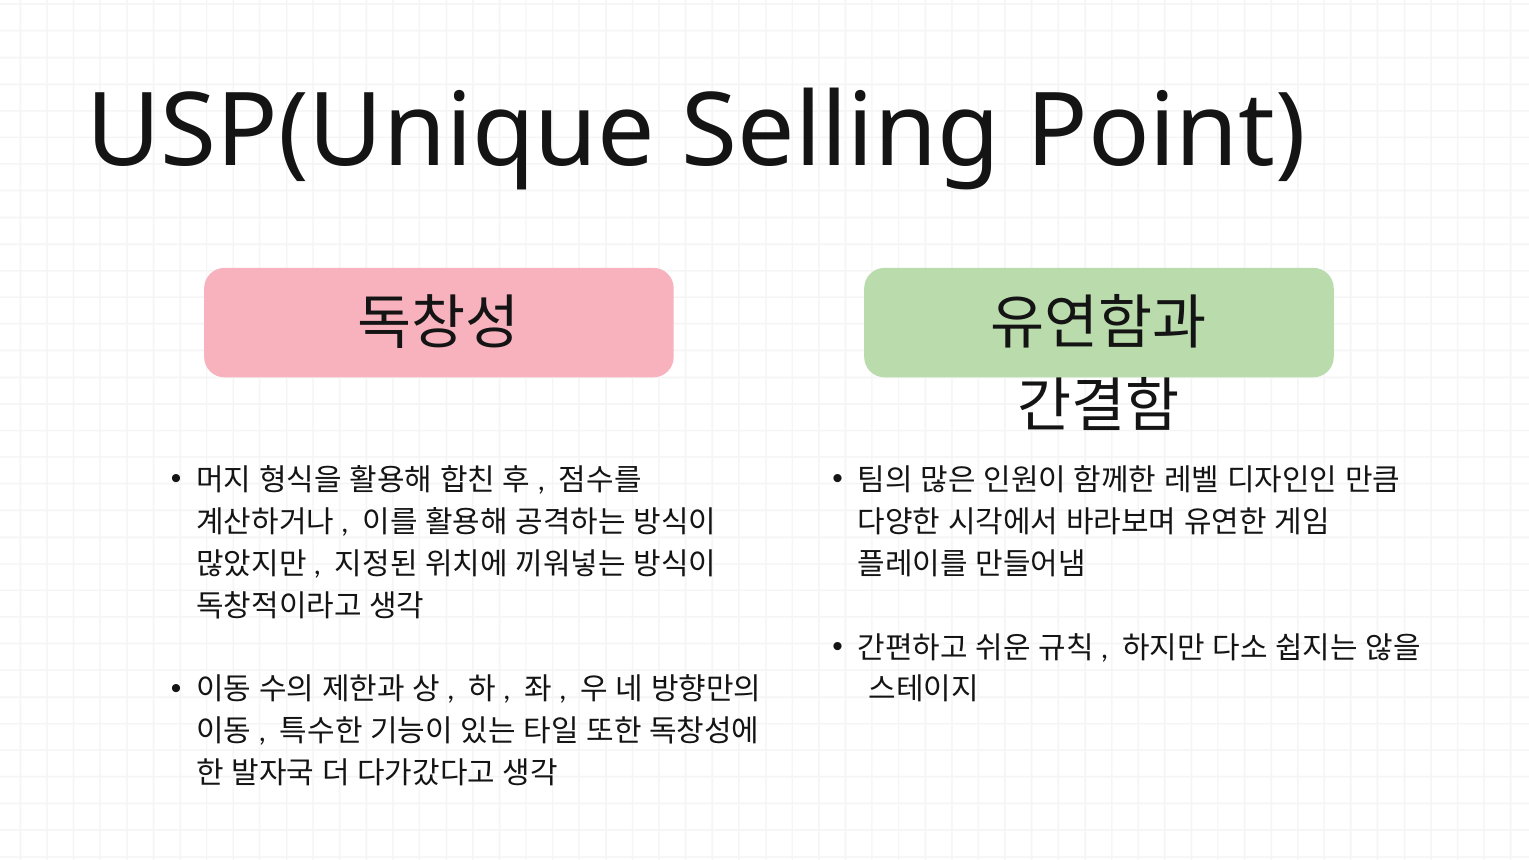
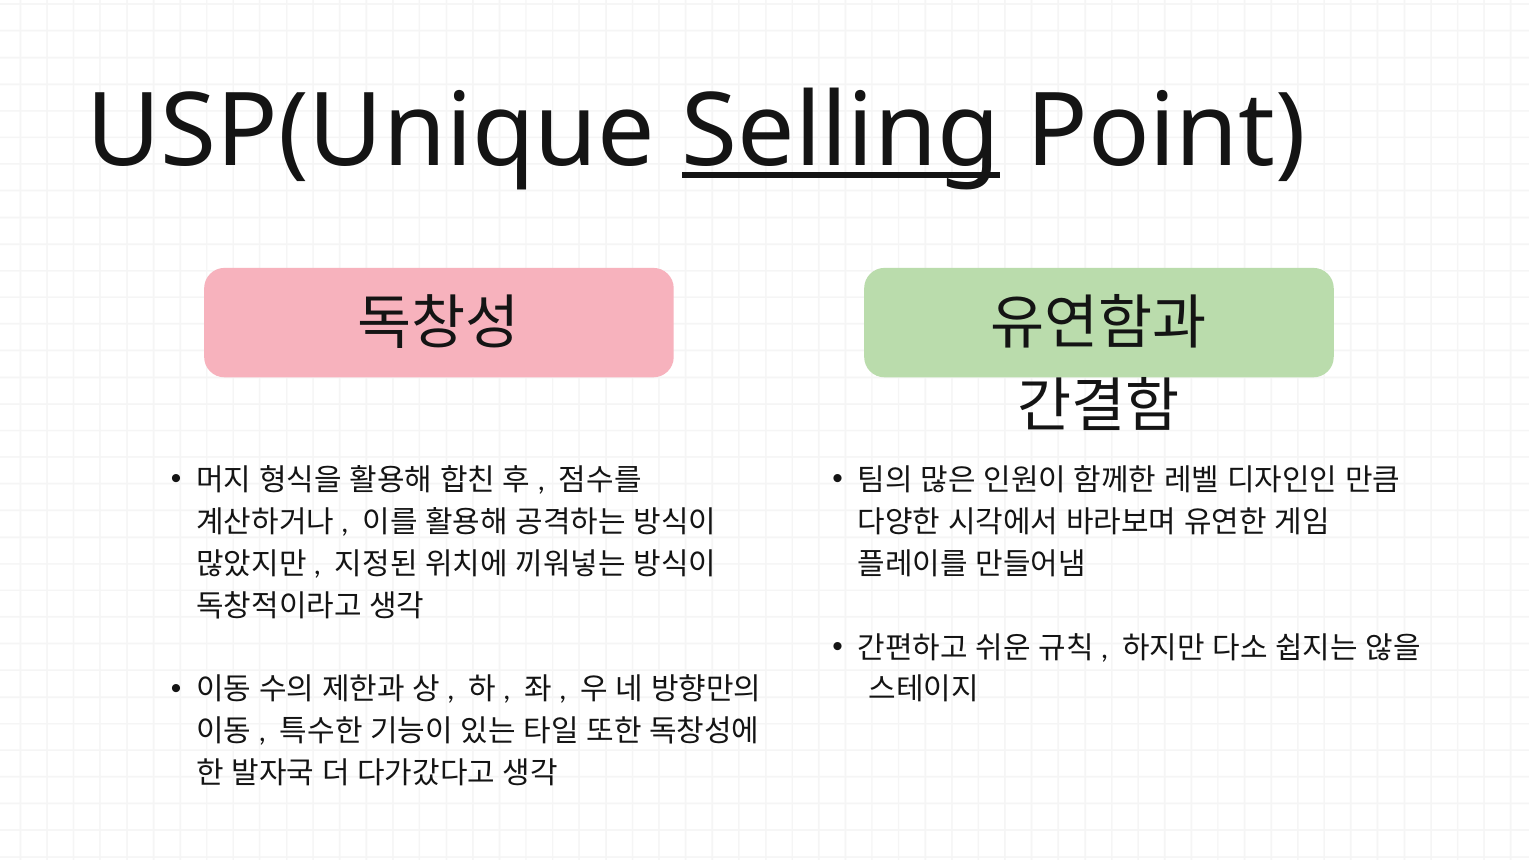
Selling underline: none -> present (841, 132)
